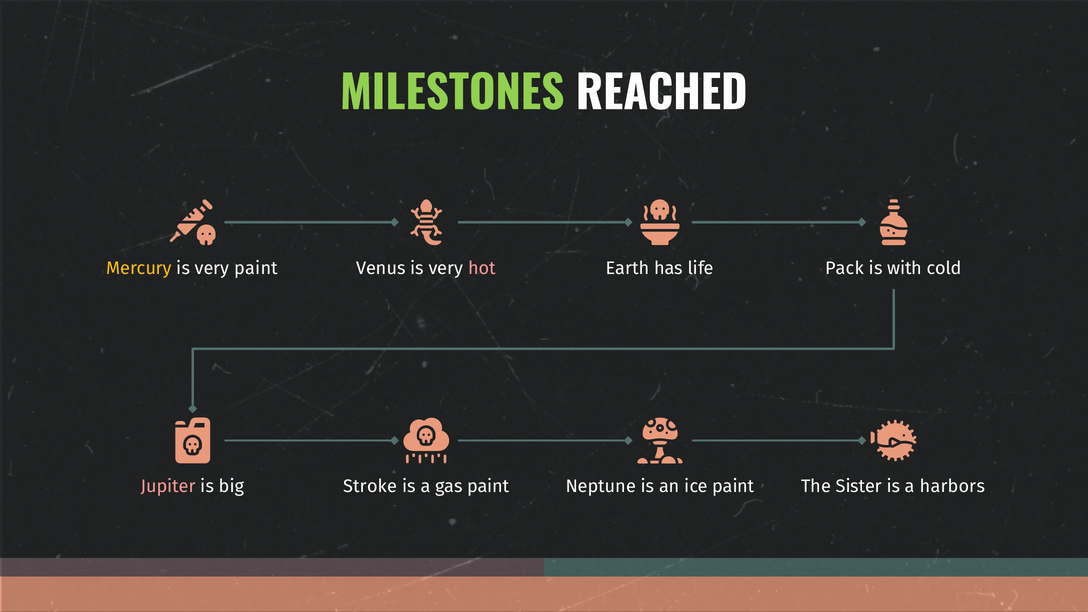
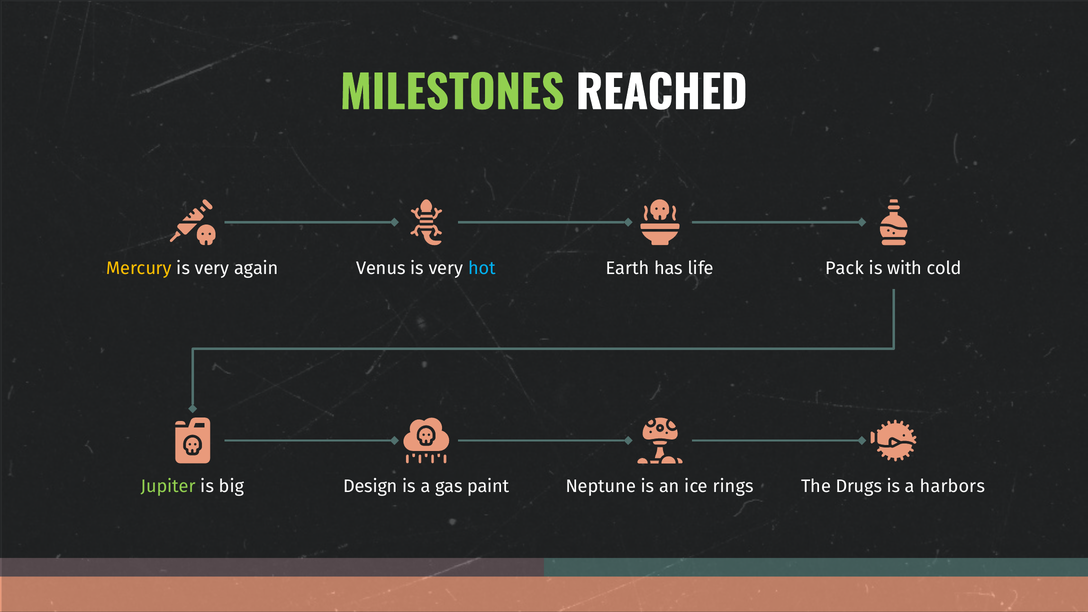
very paint: paint -> again (256, 268)
hot colour: pink -> light blue (482, 268)
Jupiter colour: pink -> light green (168, 486)
Stroke: Stroke -> Design (370, 486)
ice paint: paint -> rings (733, 486)
Sister: Sister -> Drugs (859, 486)
